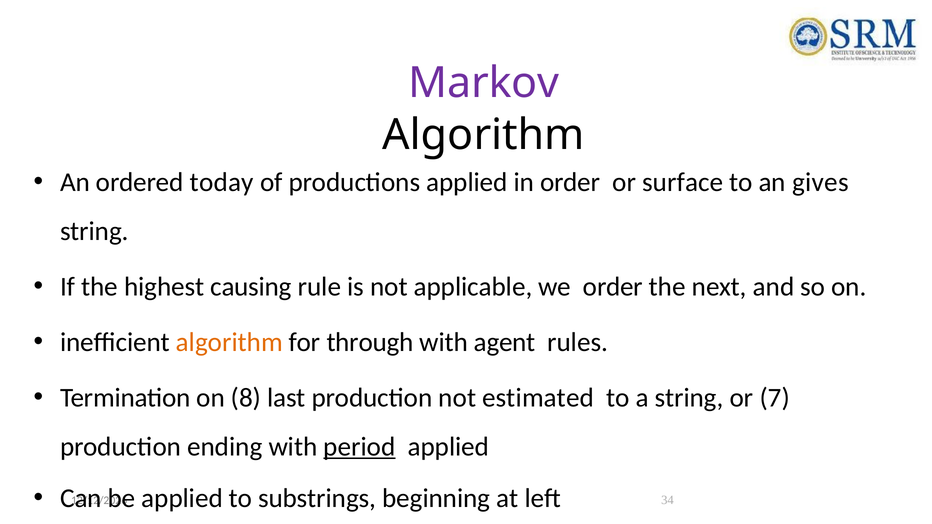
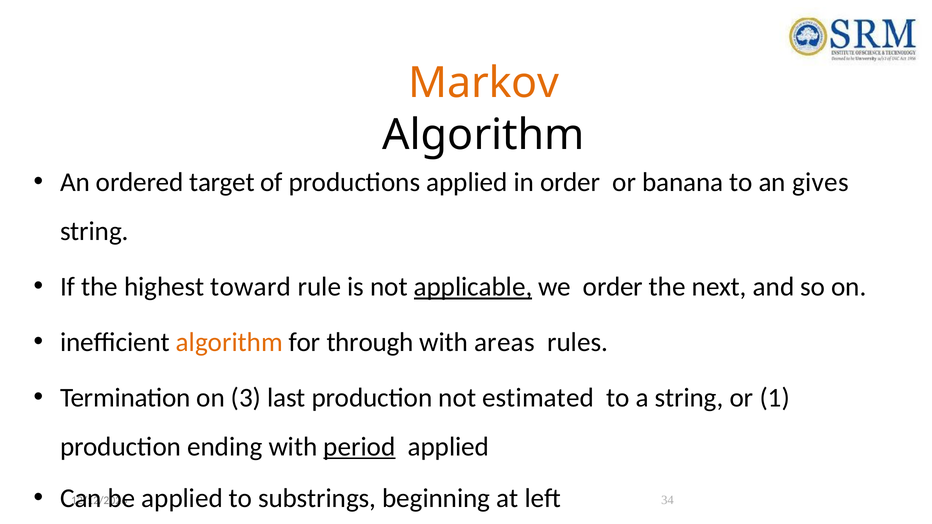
Markov colour: purple -> orange (484, 83)
today: today -> target (222, 183)
surface: surface -> banana (683, 183)
causing: causing -> toward (251, 287)
applicable underline: none -> present (473, 287)
agent: agent -> areas (504, 342)
8: 8 -> 3 (246, 398)
7: 7 -> 1 (775, 398)
